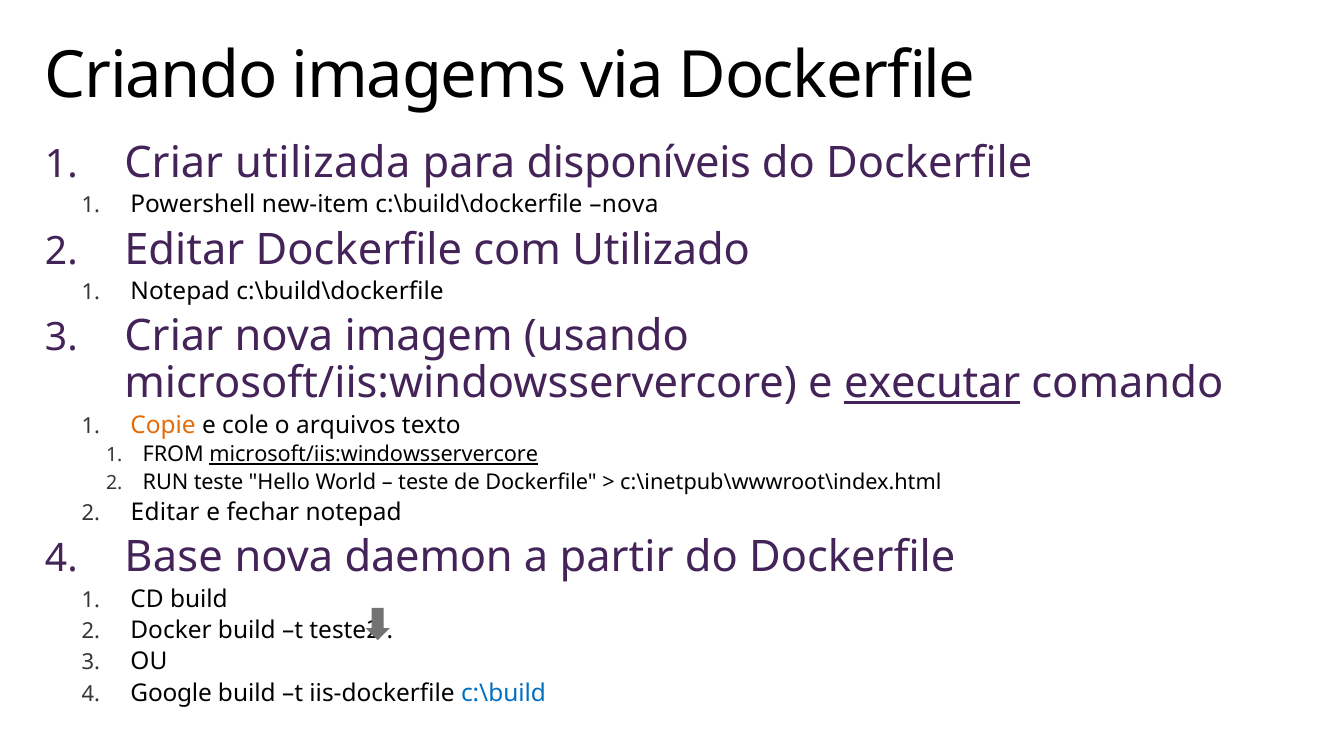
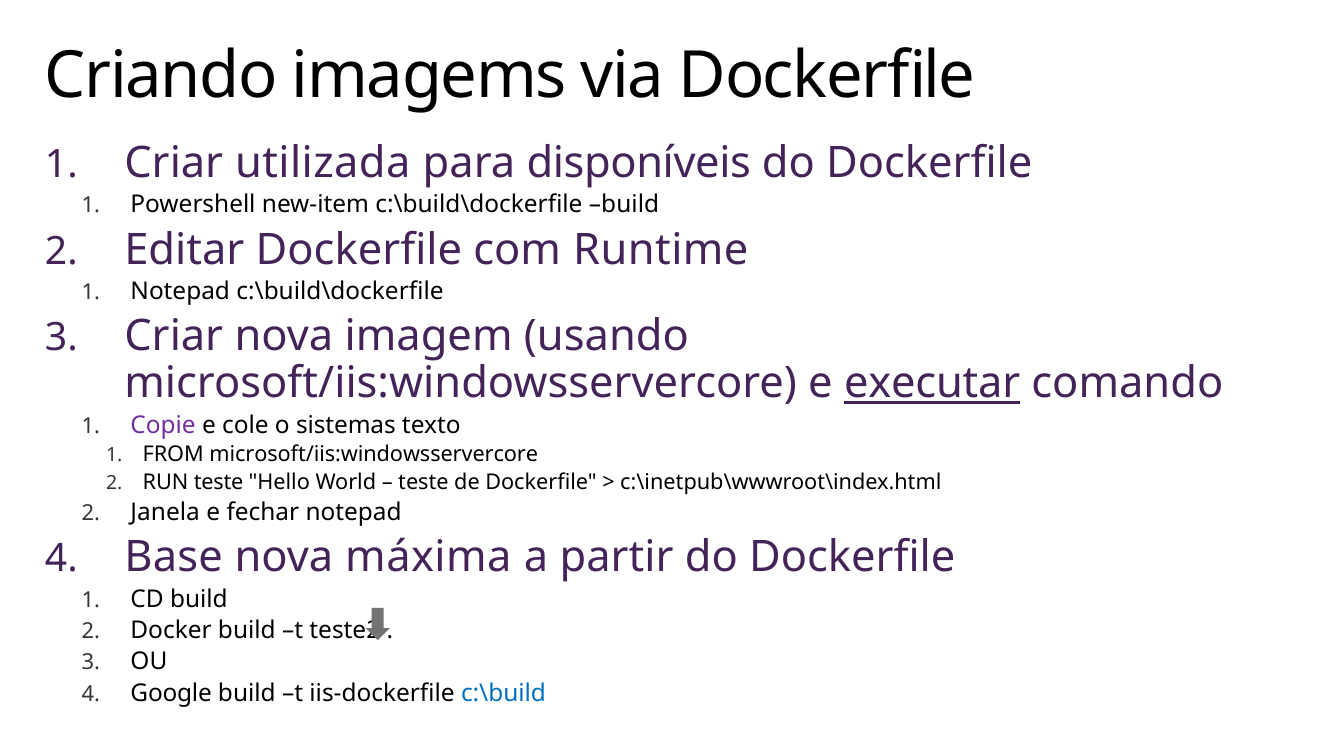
c:\build\dockerfile nova: nova -> build (624, 204)
Utilizado: Utilizado -> Runtime (661, 249)
Copie colour: orange -> purple (163, 425)
arquivos: arquivos -> sistemas (346, 425)
microsoft/iis:windowsservercore underline: present -> none (374, 454)
Editar: Editar -> Janela (165, 512)
daemon: daemon -> máxima (428, 557)
